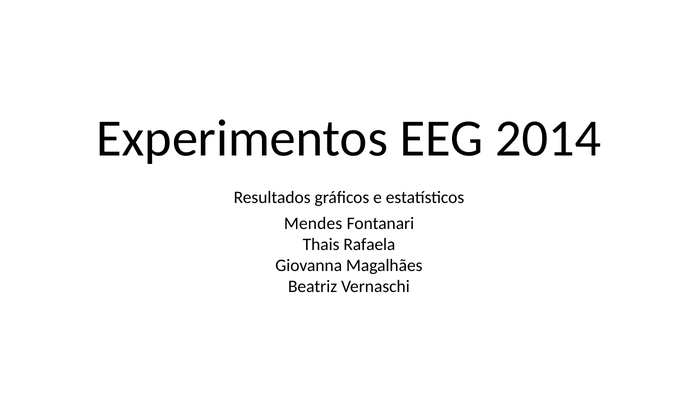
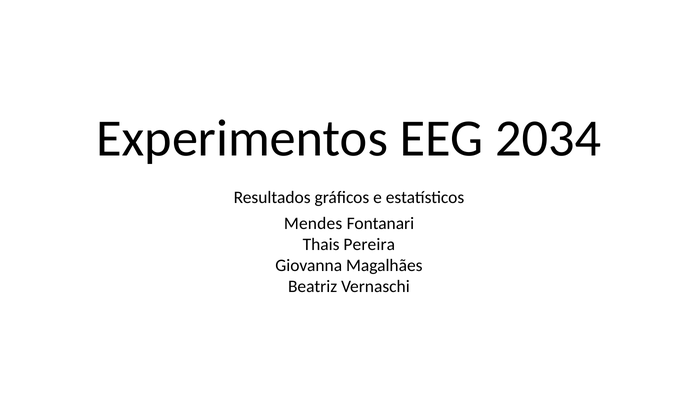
2014: 2014 -> 2034 (548, 138)
Rafaela: Rafaela -> Pereira (369, 244)
